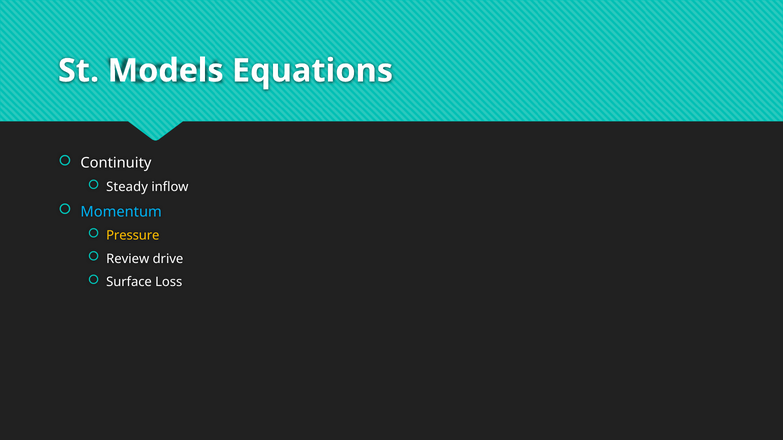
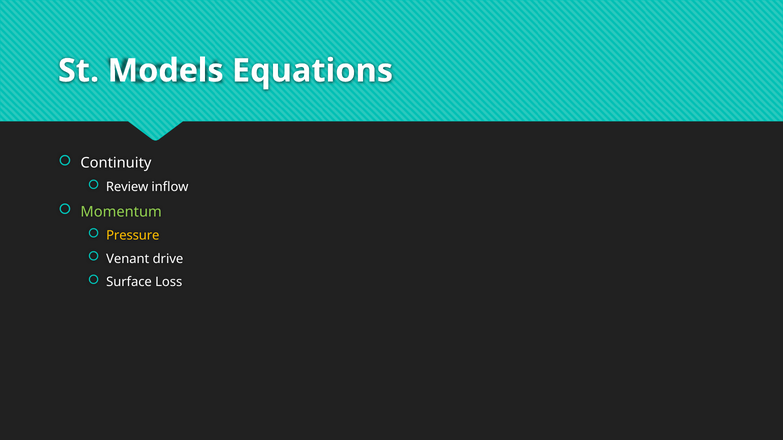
Steady: Steady -> Review (127, 187)
Momentum colour: light blue -> light green (121, 212)
Review: Review -> Venant (128, 259)
